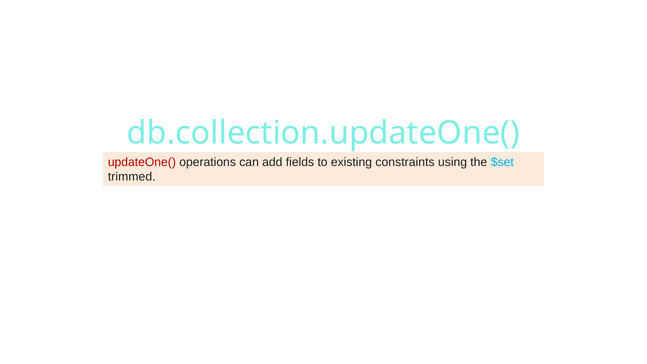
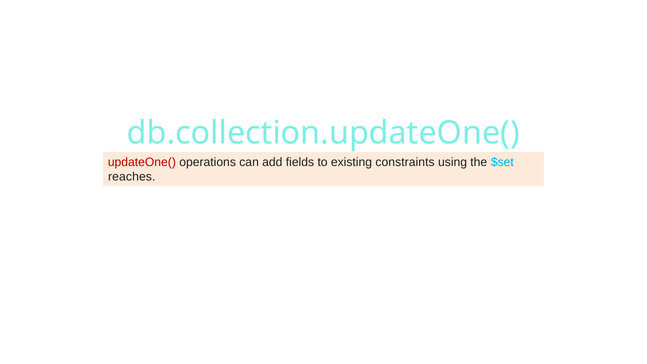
trimmed: trimmed -> reaches (132, 177)
